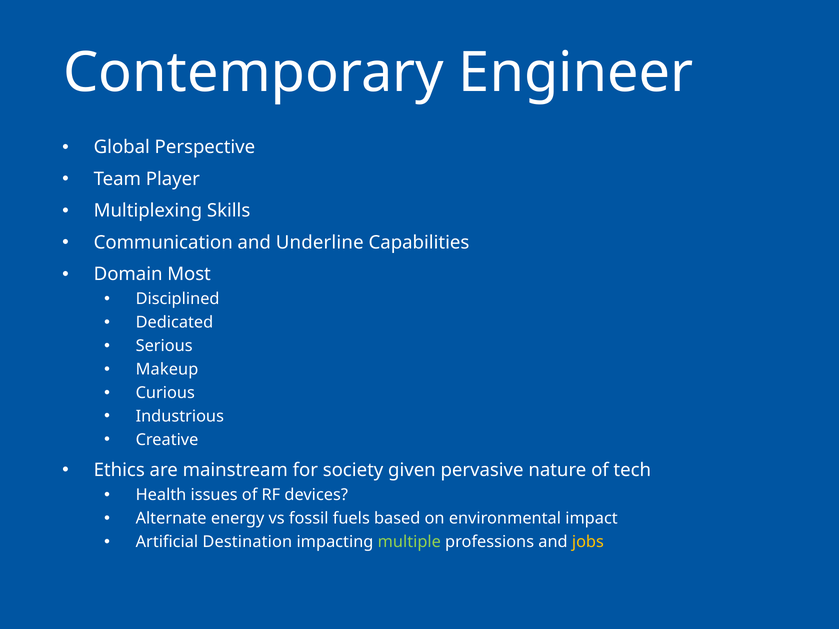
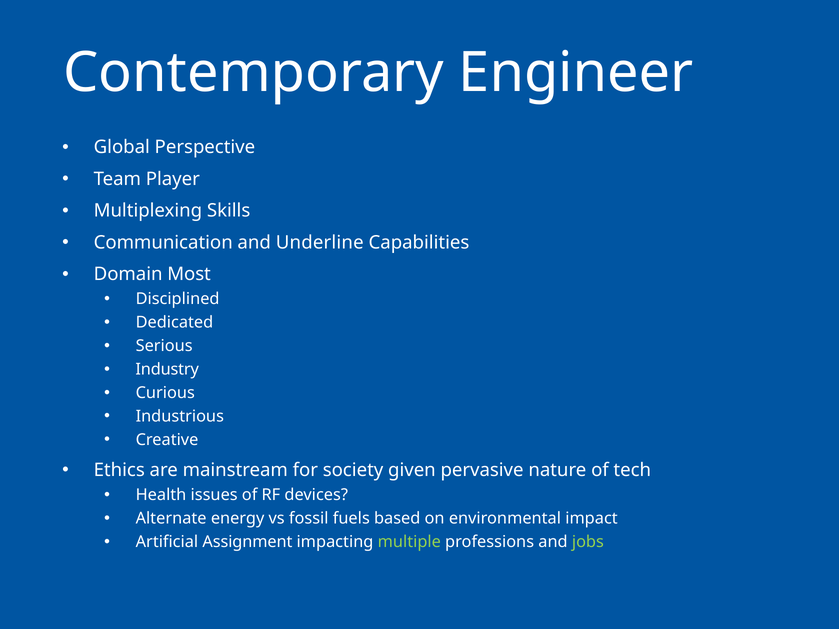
Makeup: Makeup -> Industry (167, 369)
Destination: Destination -> Assignment (247, 542)
jobs colour: yellow -> light green (588, 542)
